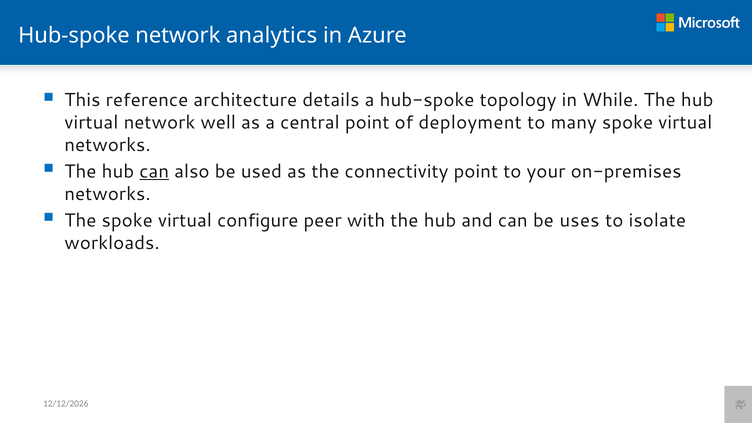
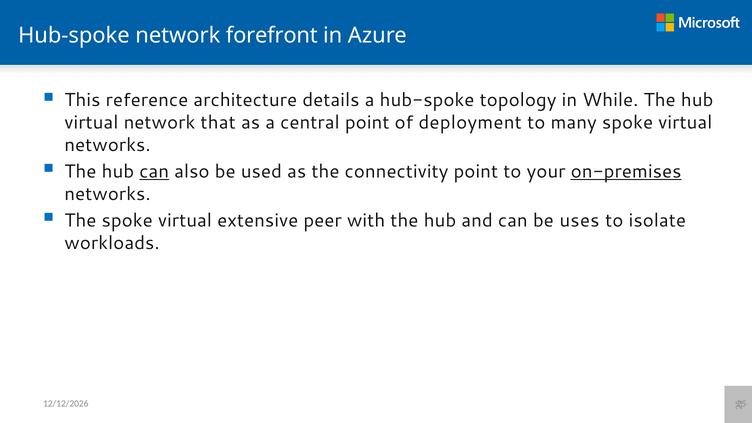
analytics: analytics -> forefront (272, 35)
well: well -> that (218, 123)
on-premises underline: none -> present (626, 171)
configure: configure -> extensive (258, 220)
